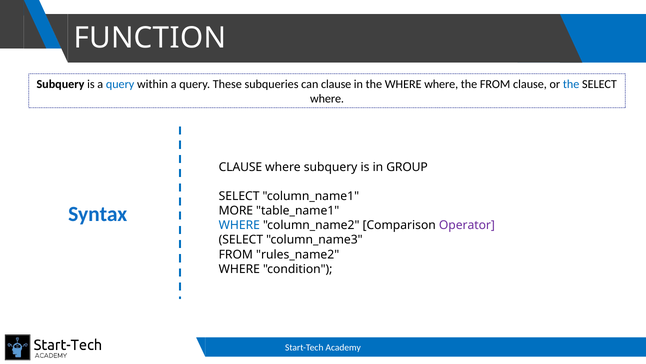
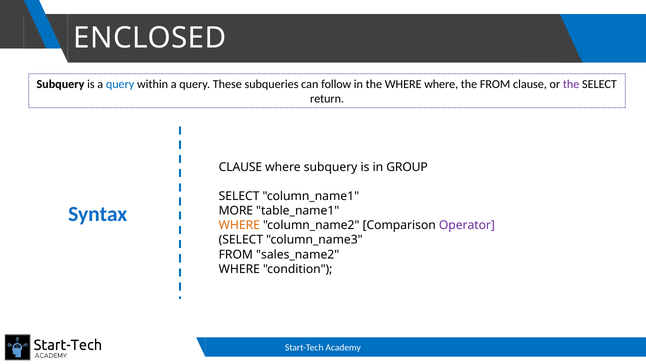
FUNCTION: FUNCTION -> ENCLOSED (150, 38)
can clause: clause -> follow (336, 84)
the colour: blue -> purple (571, 84)
where: where -> return (327, 98)
WHERE colour: blue -> orange (239, 225)
rules_name2: rules_name2 -> sales_name2 (298, 254)
